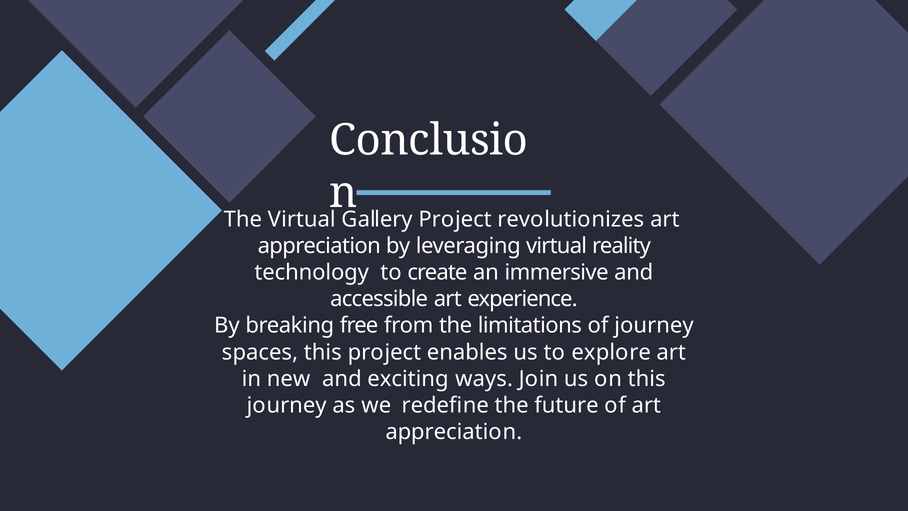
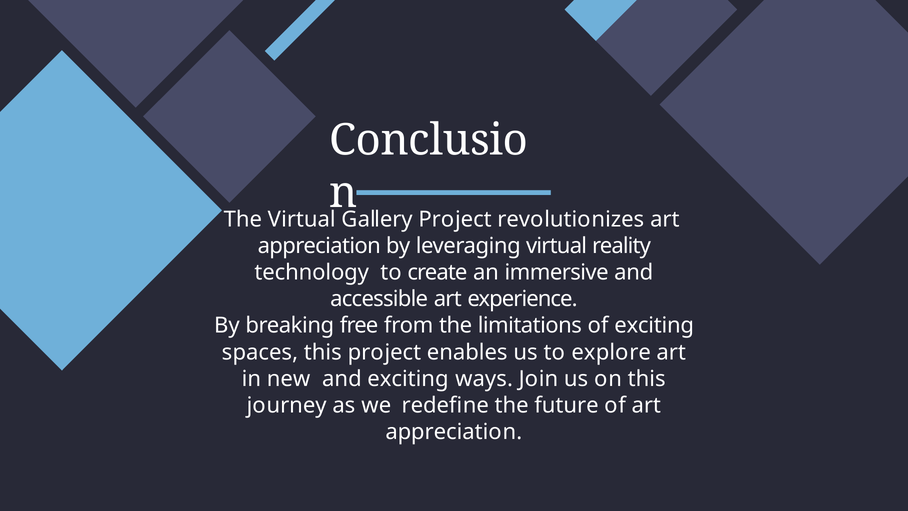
of journey: journey -> exciting (654, 325)
